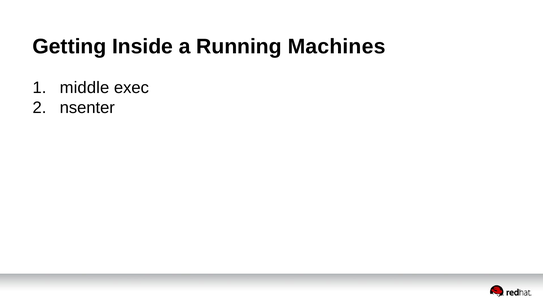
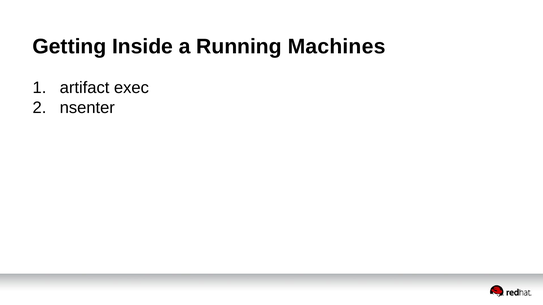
middle: middle -> artifact (85, 88)
